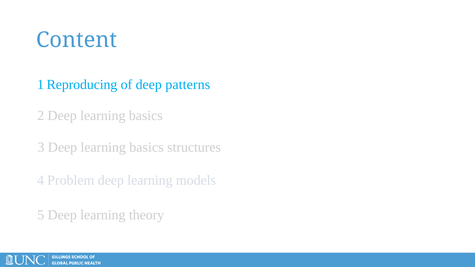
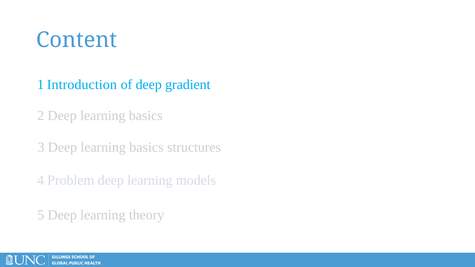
Reproducing: Reproducing -> Introduction (82, 85)
patterns: patterns -> gradient (188, 85)
